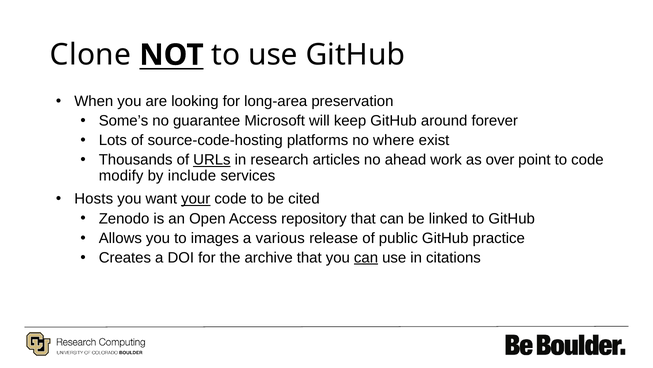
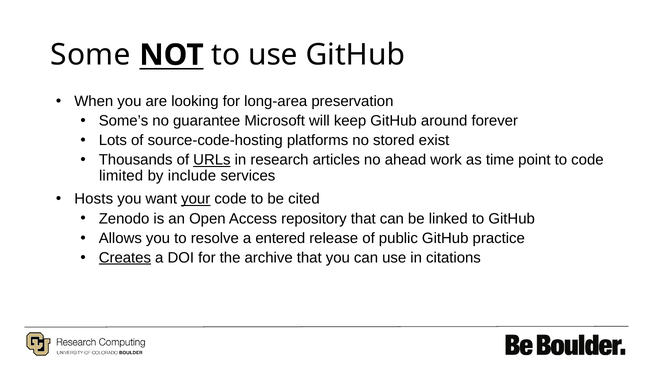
Clone: Clone -> Some (90, 55)
where: where -> stored (394, 140)
over: over -> time (500, 160)
modify: modify -> limited (121, 176)
images: images -> resolve (215, 238)
various: various -> entered (280, 238)
Creates underline: none -> present (125, 257)
can underline: present -> none (366, 257)
